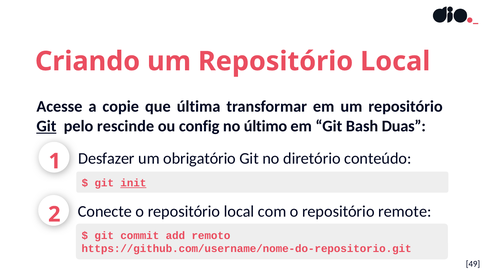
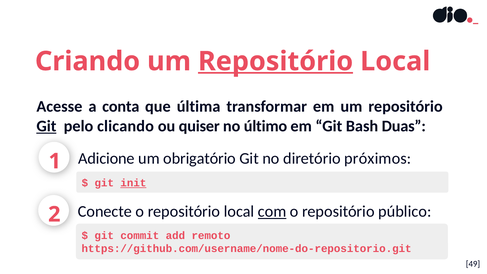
Repositório underline: none -> present (276, 61)
copie: copie -> conta (121, 107)
rescinde: rescinde -> clicando (125, 126)
config: config -> quiser (199, 126)
Desfazer: Desfazer -> Adicione (106, 158)
conteúdo: conteúdo -> próximos (378, 158)
com underline: none -> present (272, 211)
remote: remote -> público (405, 211)
